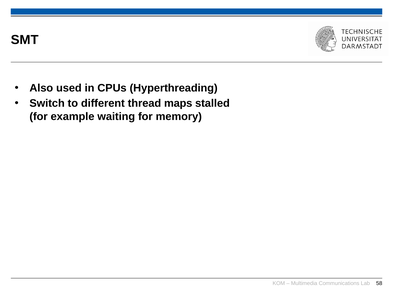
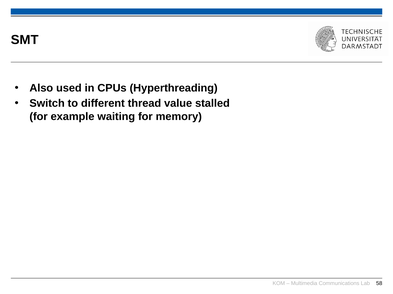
maps: maps -> value (178, 104)
